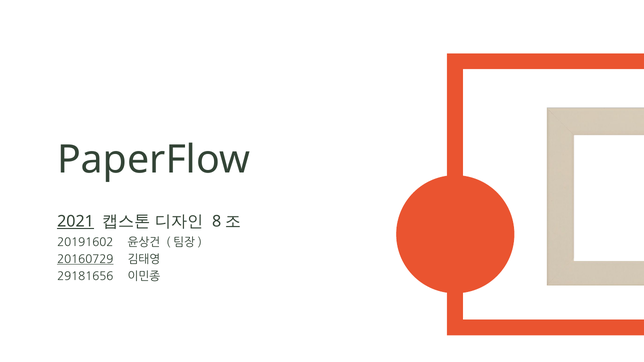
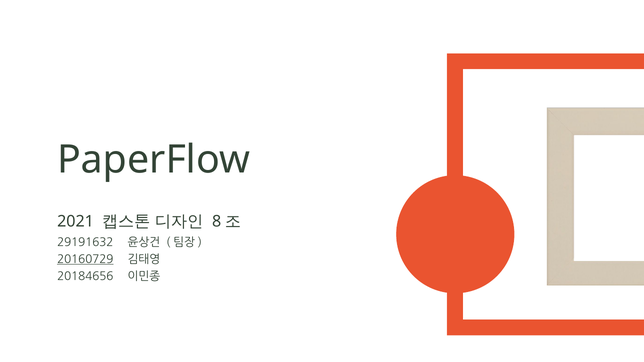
2021 underline: present -> none (76, 222)
20191602: 20191602 -> 29191632 (85, 242)
29181656: 29181656 -> 20184656 (85, 277)
